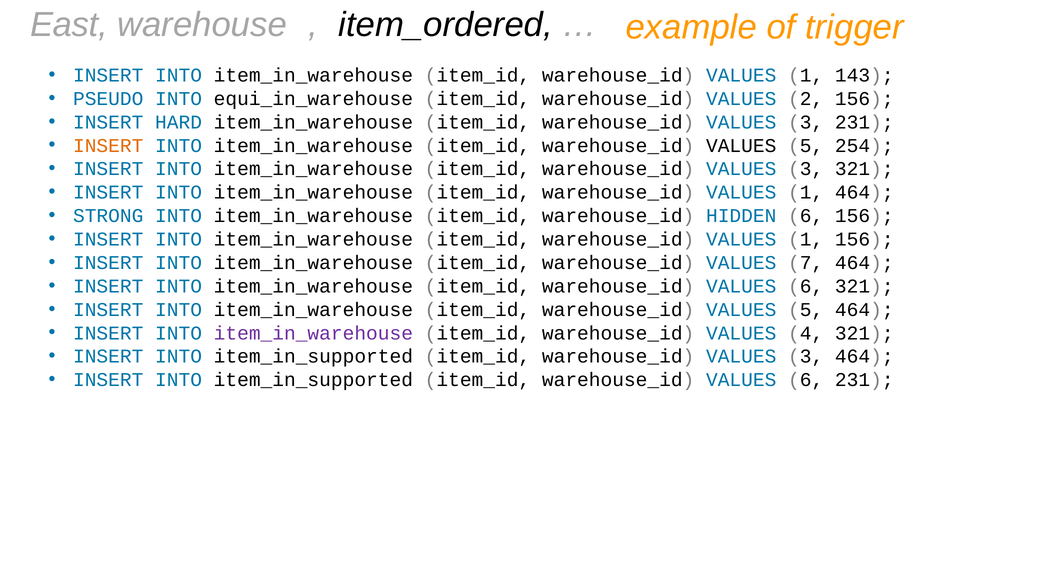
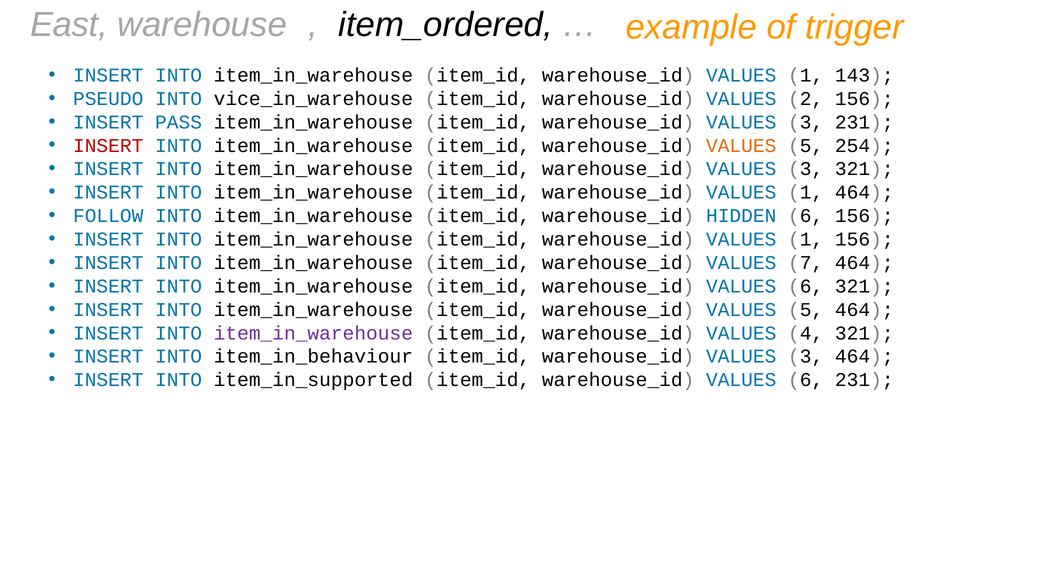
equi_in_warehouse: equi_in_warehouse -> vice_in_warehouse (313, 99)
HARD: HARD -> PASS (179, 122)
INSERT colour: orange -> red (108, 146)
VALUES colour: black -> orange (741, 146)
STRONG: STRONG -> FOLLOW (108, 216)
item_in_supported: item_in_supported -> item_in_behaviour (313, 357)
